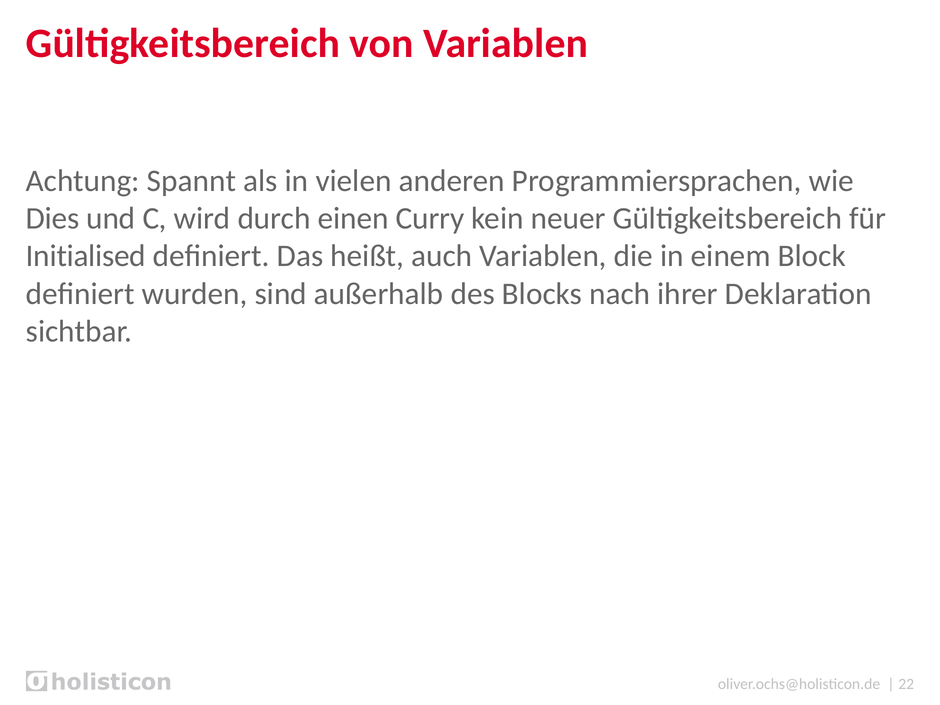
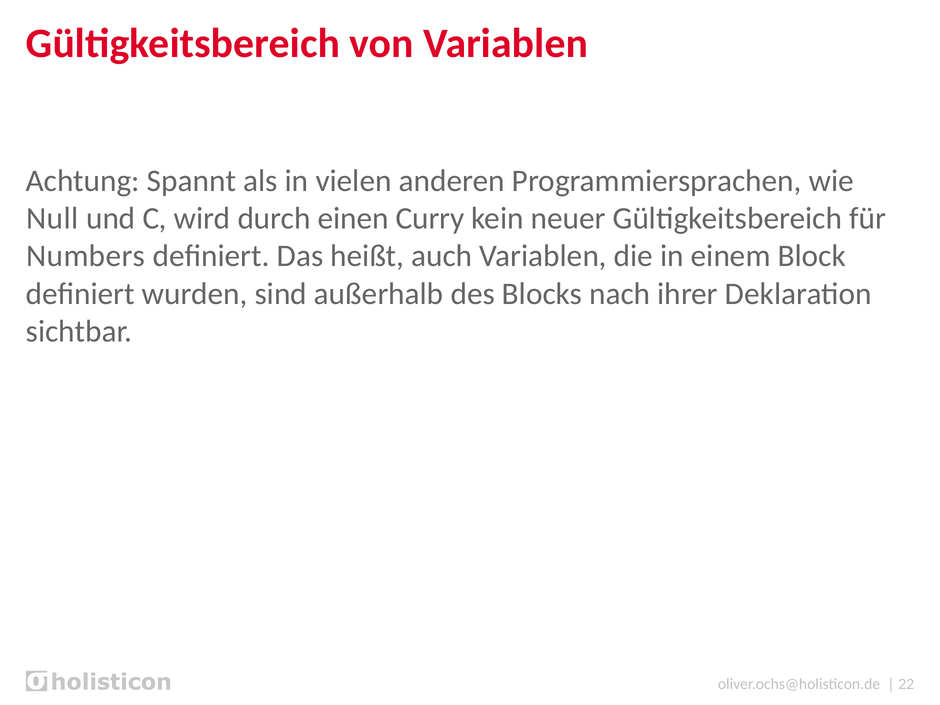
Dies: Dies -> Null (52, 219)
Initialised: Initialised -> Numbers (86, 256)
